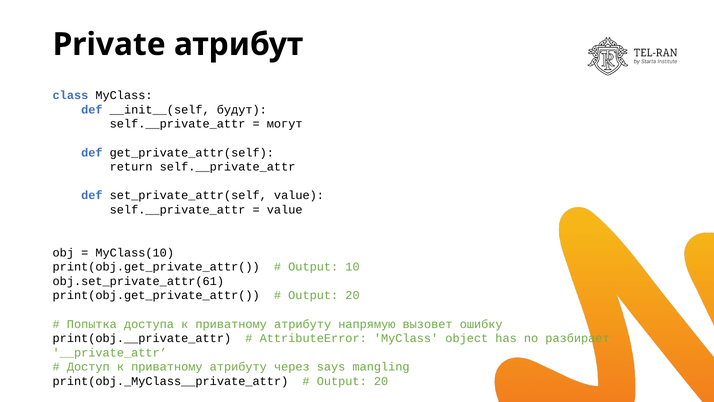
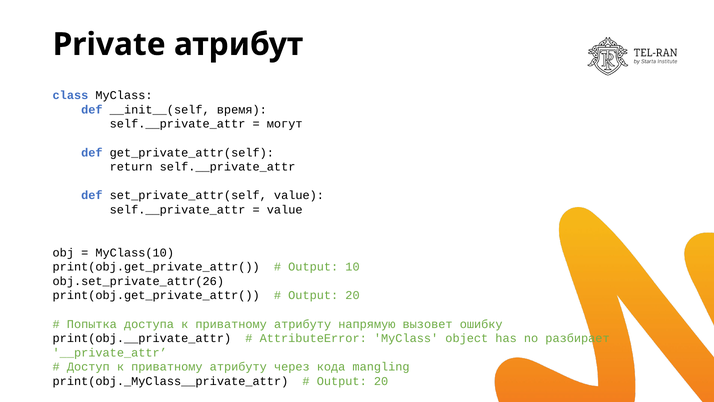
будут: будут -> время (242, 110)
obj.set_private_attr(61: obj.set_private_attr(61 -> obj.set_private_attr(26 (138, 281)
says: says -> кода (331, 367)
